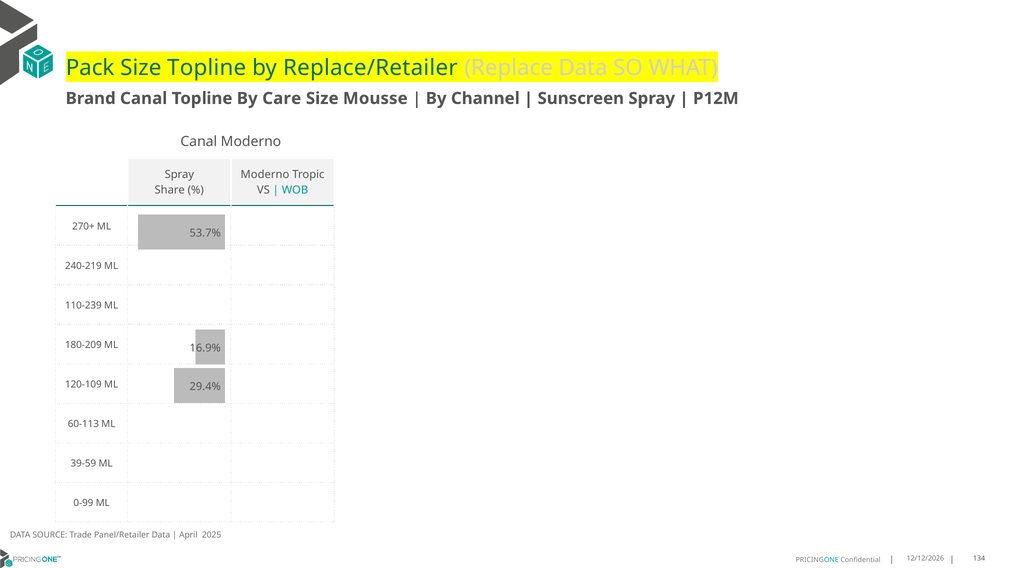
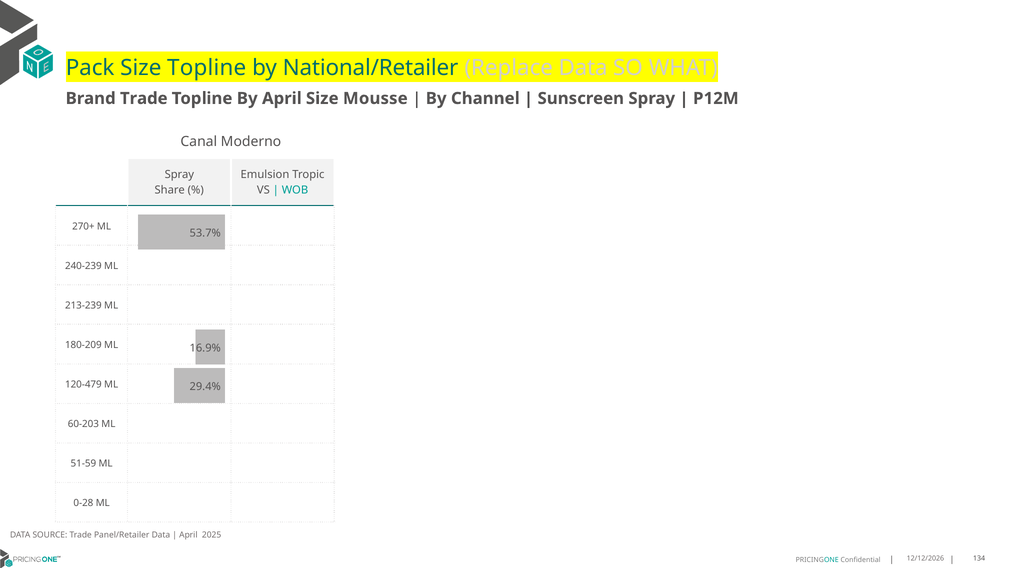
Replace/Retailer: Replace/Retailer -> National/Retailer (371, 68)
Brand Canal: Canal -> Trade (144, 98)
By Care: Care -> April (282, 98)
Moderno: Moderno -> Emulsion (265, 175)
240-219: 240-219 -> 240-239 (83, 266)
110-239: 110-239 -> 213-239 (83, 306)
120-109: 120-109 -> 120-479 (83, 385)
60-113: 60-113 -> 60-203 (83, 424)
39-59: 39-59 -> 51-59 (83, 464)
0-99: 0-99 -> 0-28 (83, 503)
